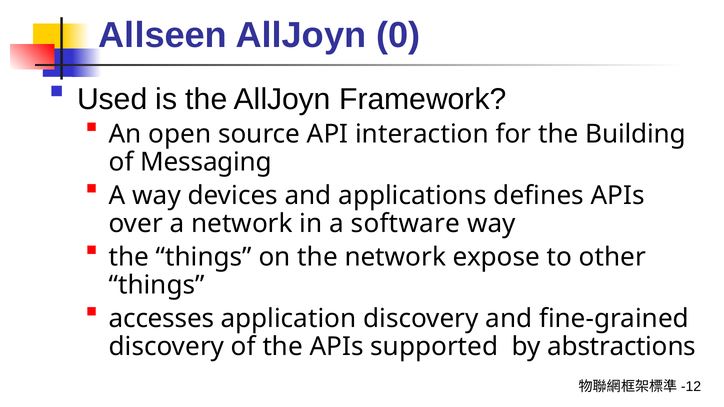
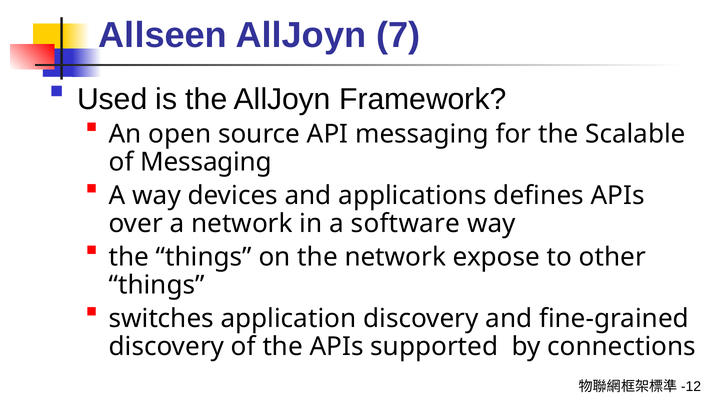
0: 0 -> 7 (398, 35)
API interaction: interaction -> messaging (422, 134)
Building: Building -> Scalable (635, 134)
accesses: accesses -> switches (161, 319)
abstractions: abstractions -> connections (622, 347)
